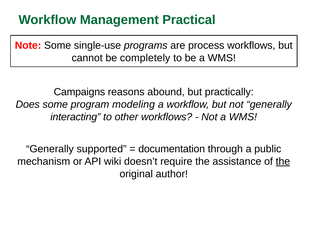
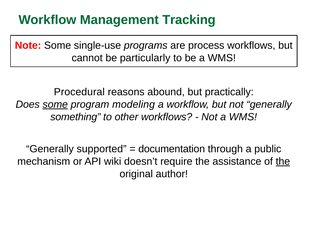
Practical: Practical -> Tracking (189, 20)
completely: completely -> particularly (145, 58)
Campaigns: Campaigns -> Procedural (79, 92)
some underline: none -> present (55, 104)
interacting: interacting -> something (75, 117)
